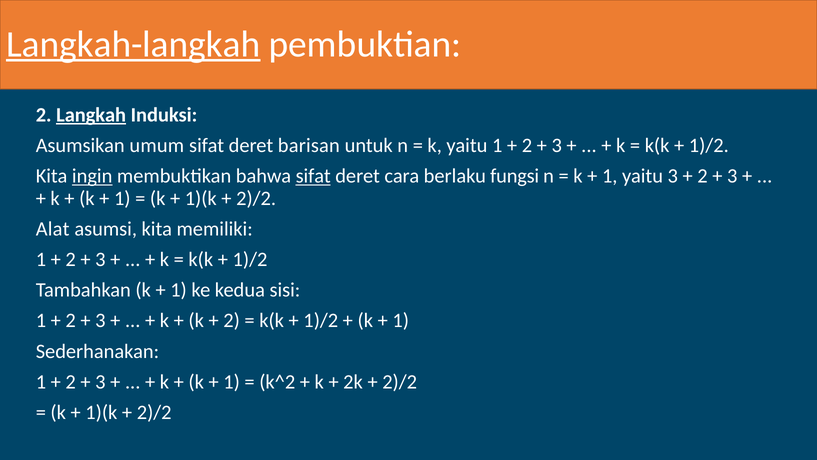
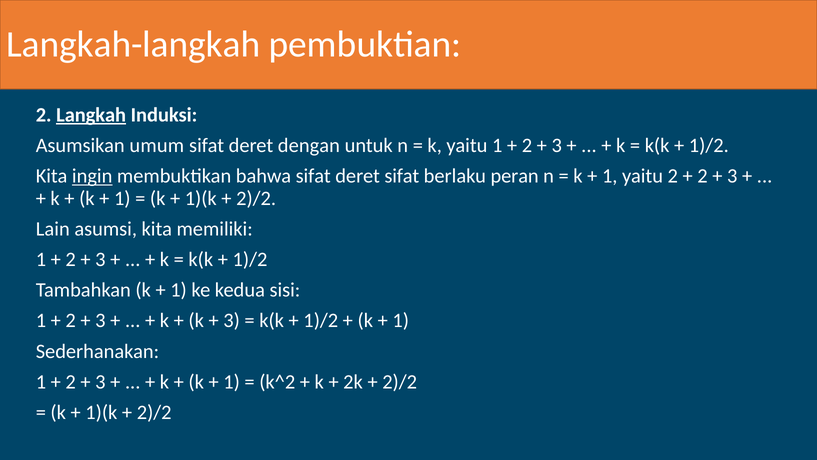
Langkah-langkah underline: present -> none (133, 44)
barisan: barisan -> dengan (309, 145)
sifat underline: present -> none (313, 176)
deret cara: cara -> sifat (402, 176)
fungsi: fungsi -> peran (515, 176)
yaitu 3: 3 -> 2 (673, 176)
Alat: Alat -> Lain (53, 229)
2: 2 -> 3 (232, 320)
